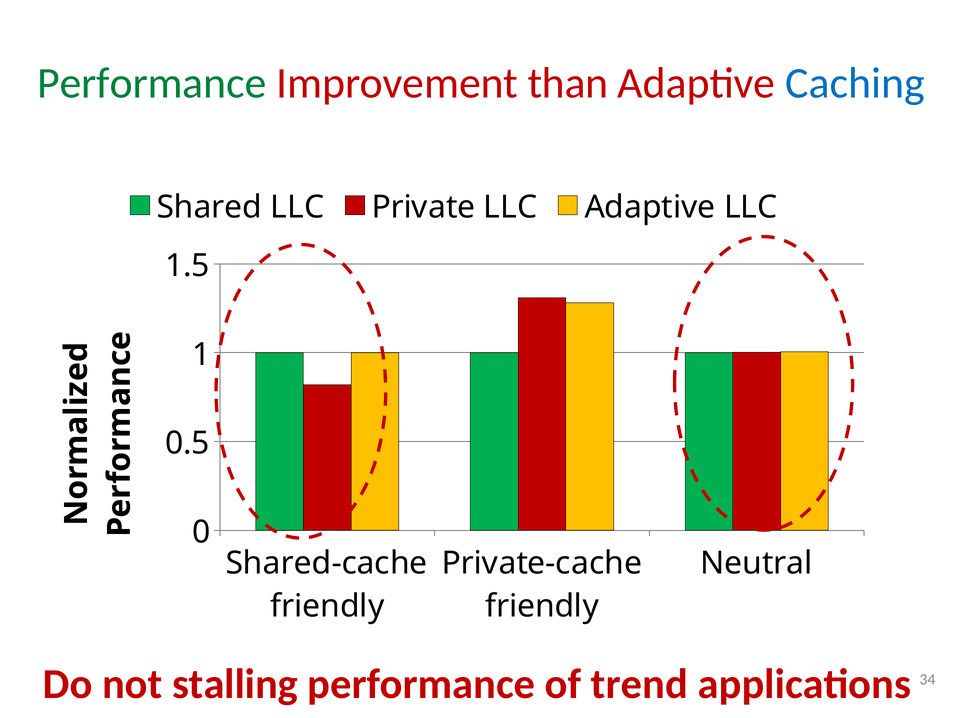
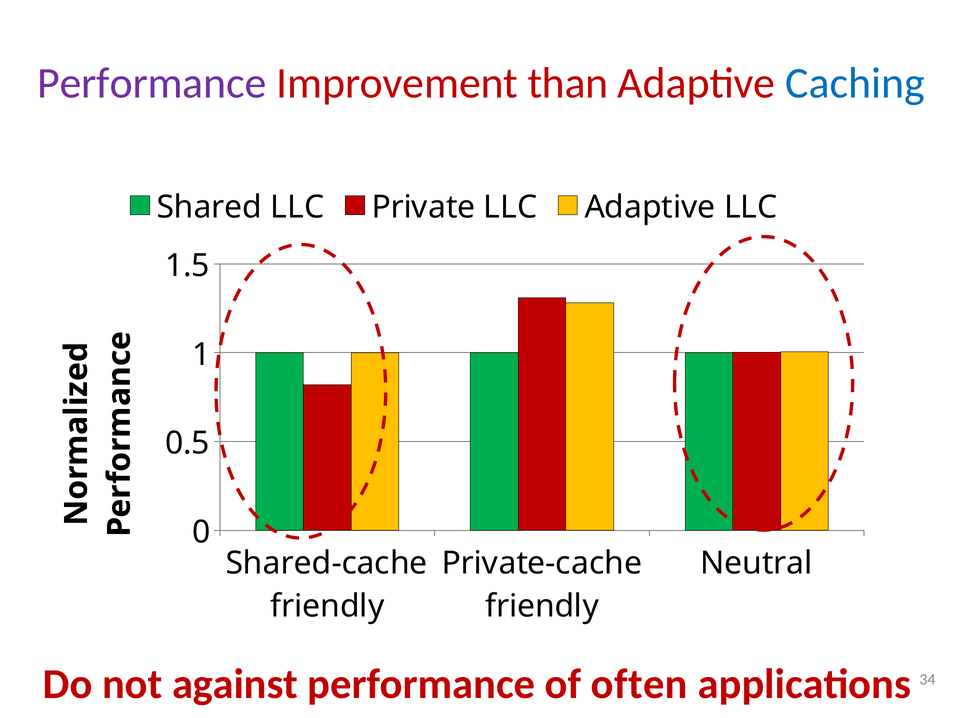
Performance colour: green -> purple (152, 84)
stalling: stalling -> against (235, 685)
trend: trend -> often (639, 685)
